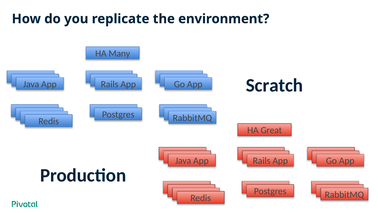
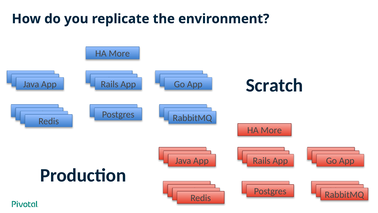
Many: Many -> More (119, 53)
Great: Great -> More (271, 130)
